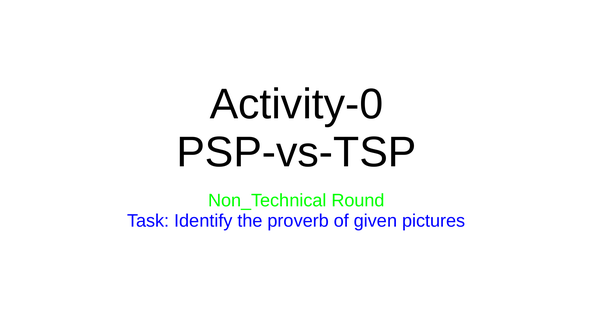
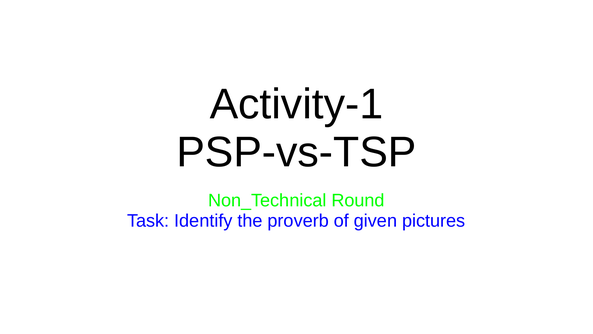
Activity-0: Activity-0 -> Activity-1 (296, 104)
